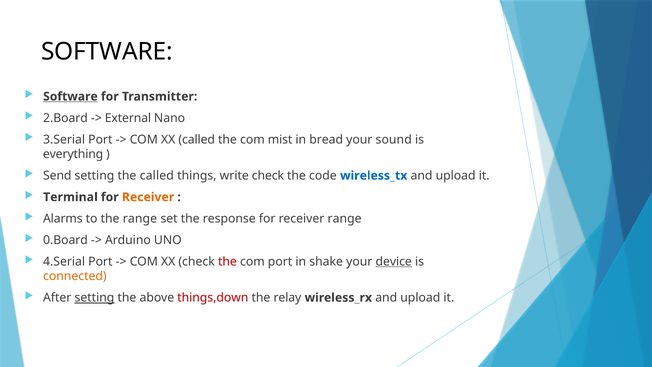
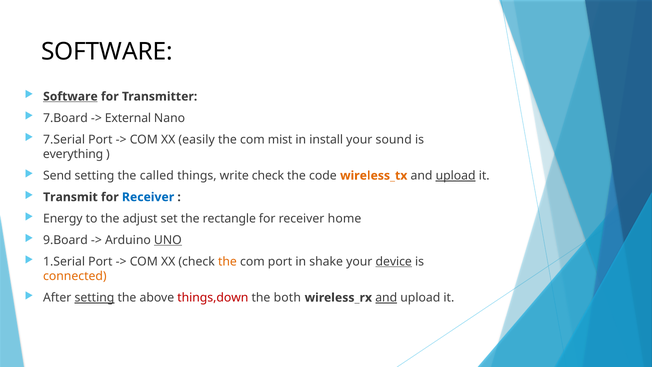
2.Board: 2.Board -> 7.Board (65, 118)
3.Serial: 3.Serial -> 7.Serial (64, 139)
XX called: called -> easily (197, 139)
bread: bread -> install (326, 139)
wireless_tx colour: blue -> orange (374, 176)
upload underline: none -> present (456, 176)
Terminal: Terminal -> Transmit (70, 197)
Receiver colour: orange -> blue (148, 197)
Alarms: Alarms -> Energy (63, 218)
the range: range -> adjust (140, 218)
response: response -> rectangle (229, 218)
receiver range: range -> home (345, 218)
0.Board: 0.Board -> 9.Board (65, 240)
UNO underline: none -> present (168, 240)
4.Serial: 4.Serial -> 1.Serial (64, 261)
the colour: red -> orange (227, 261)
relay: relay -> both (287, 298)
and underline: none -> present (386, 298)
